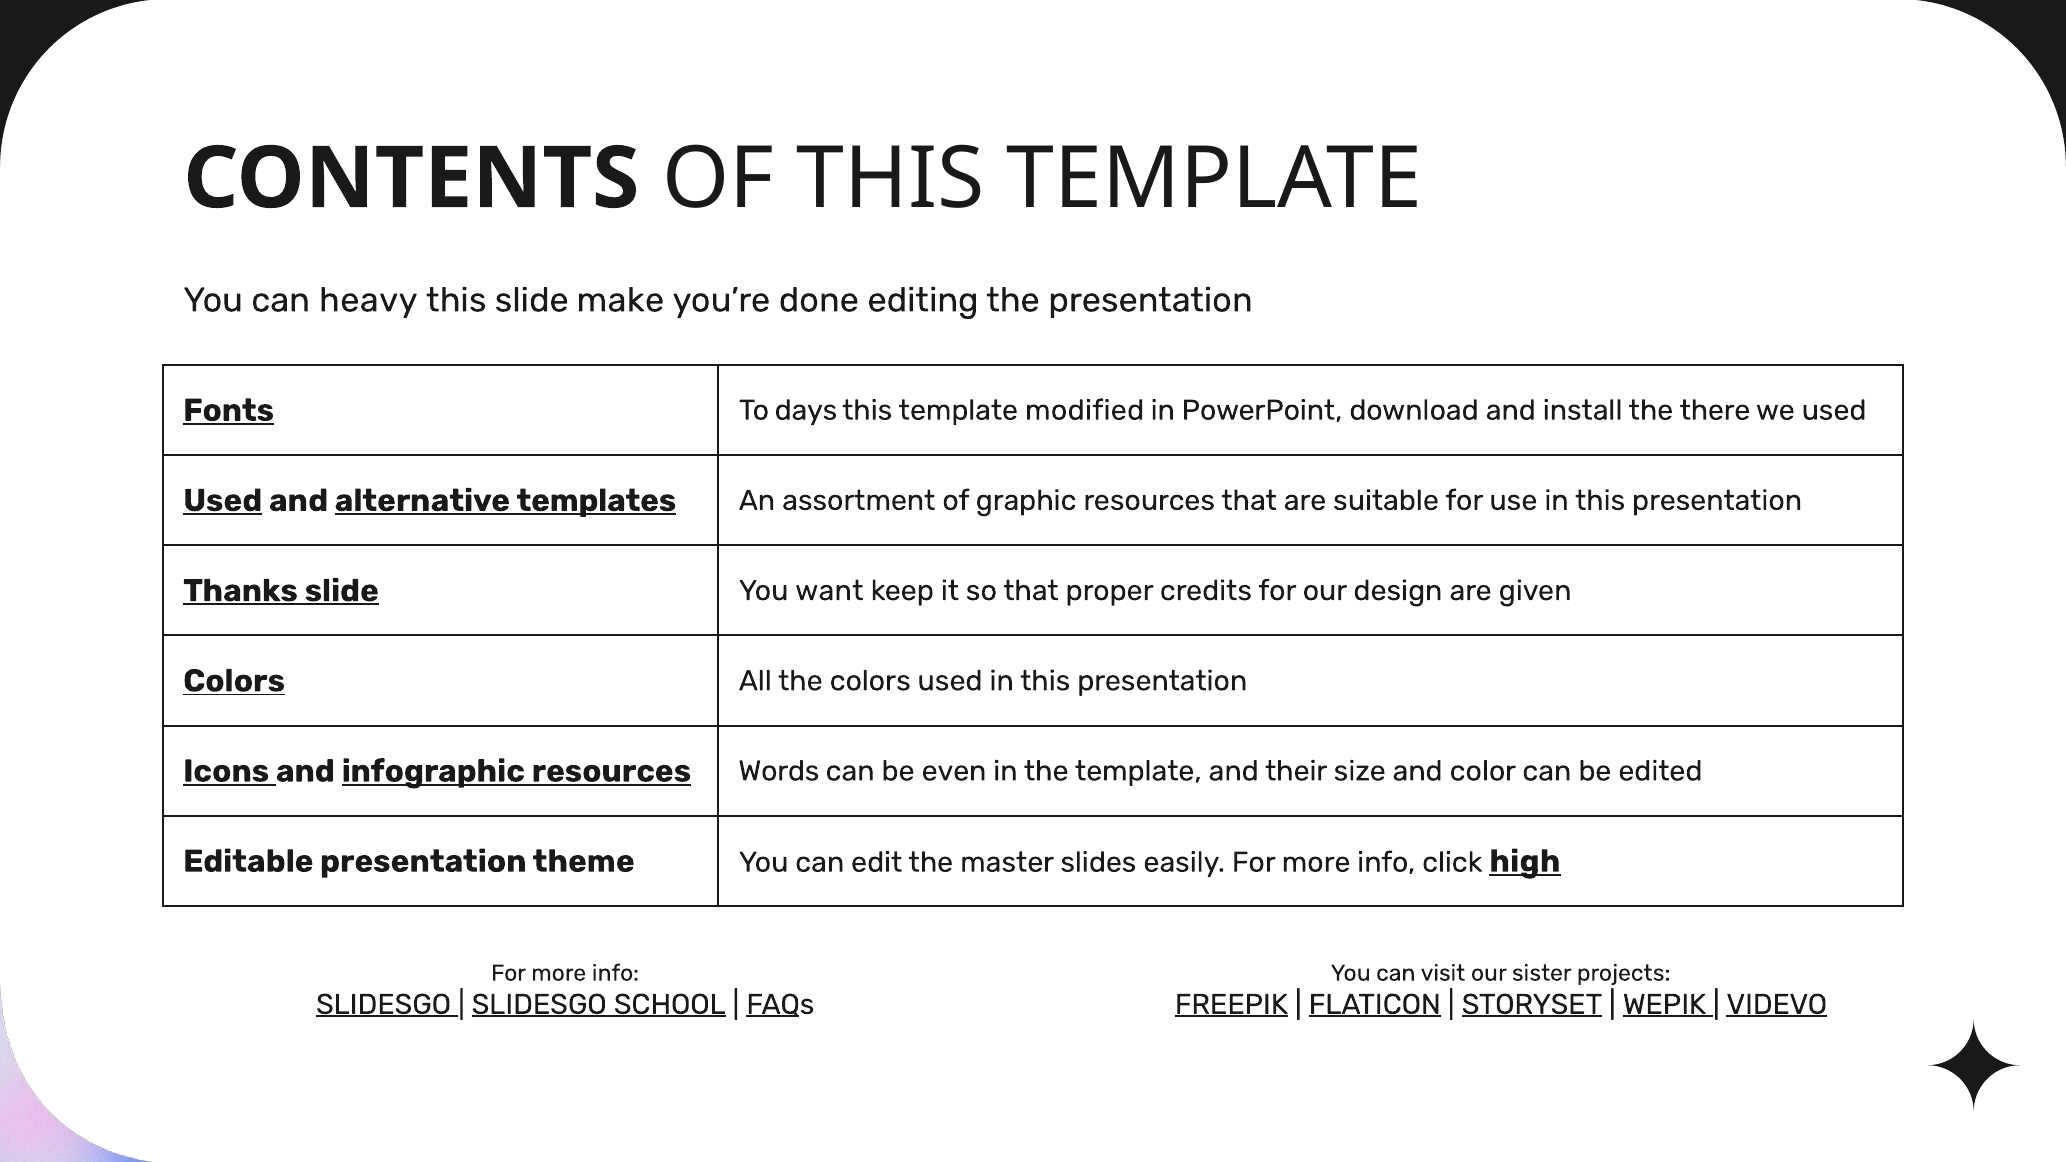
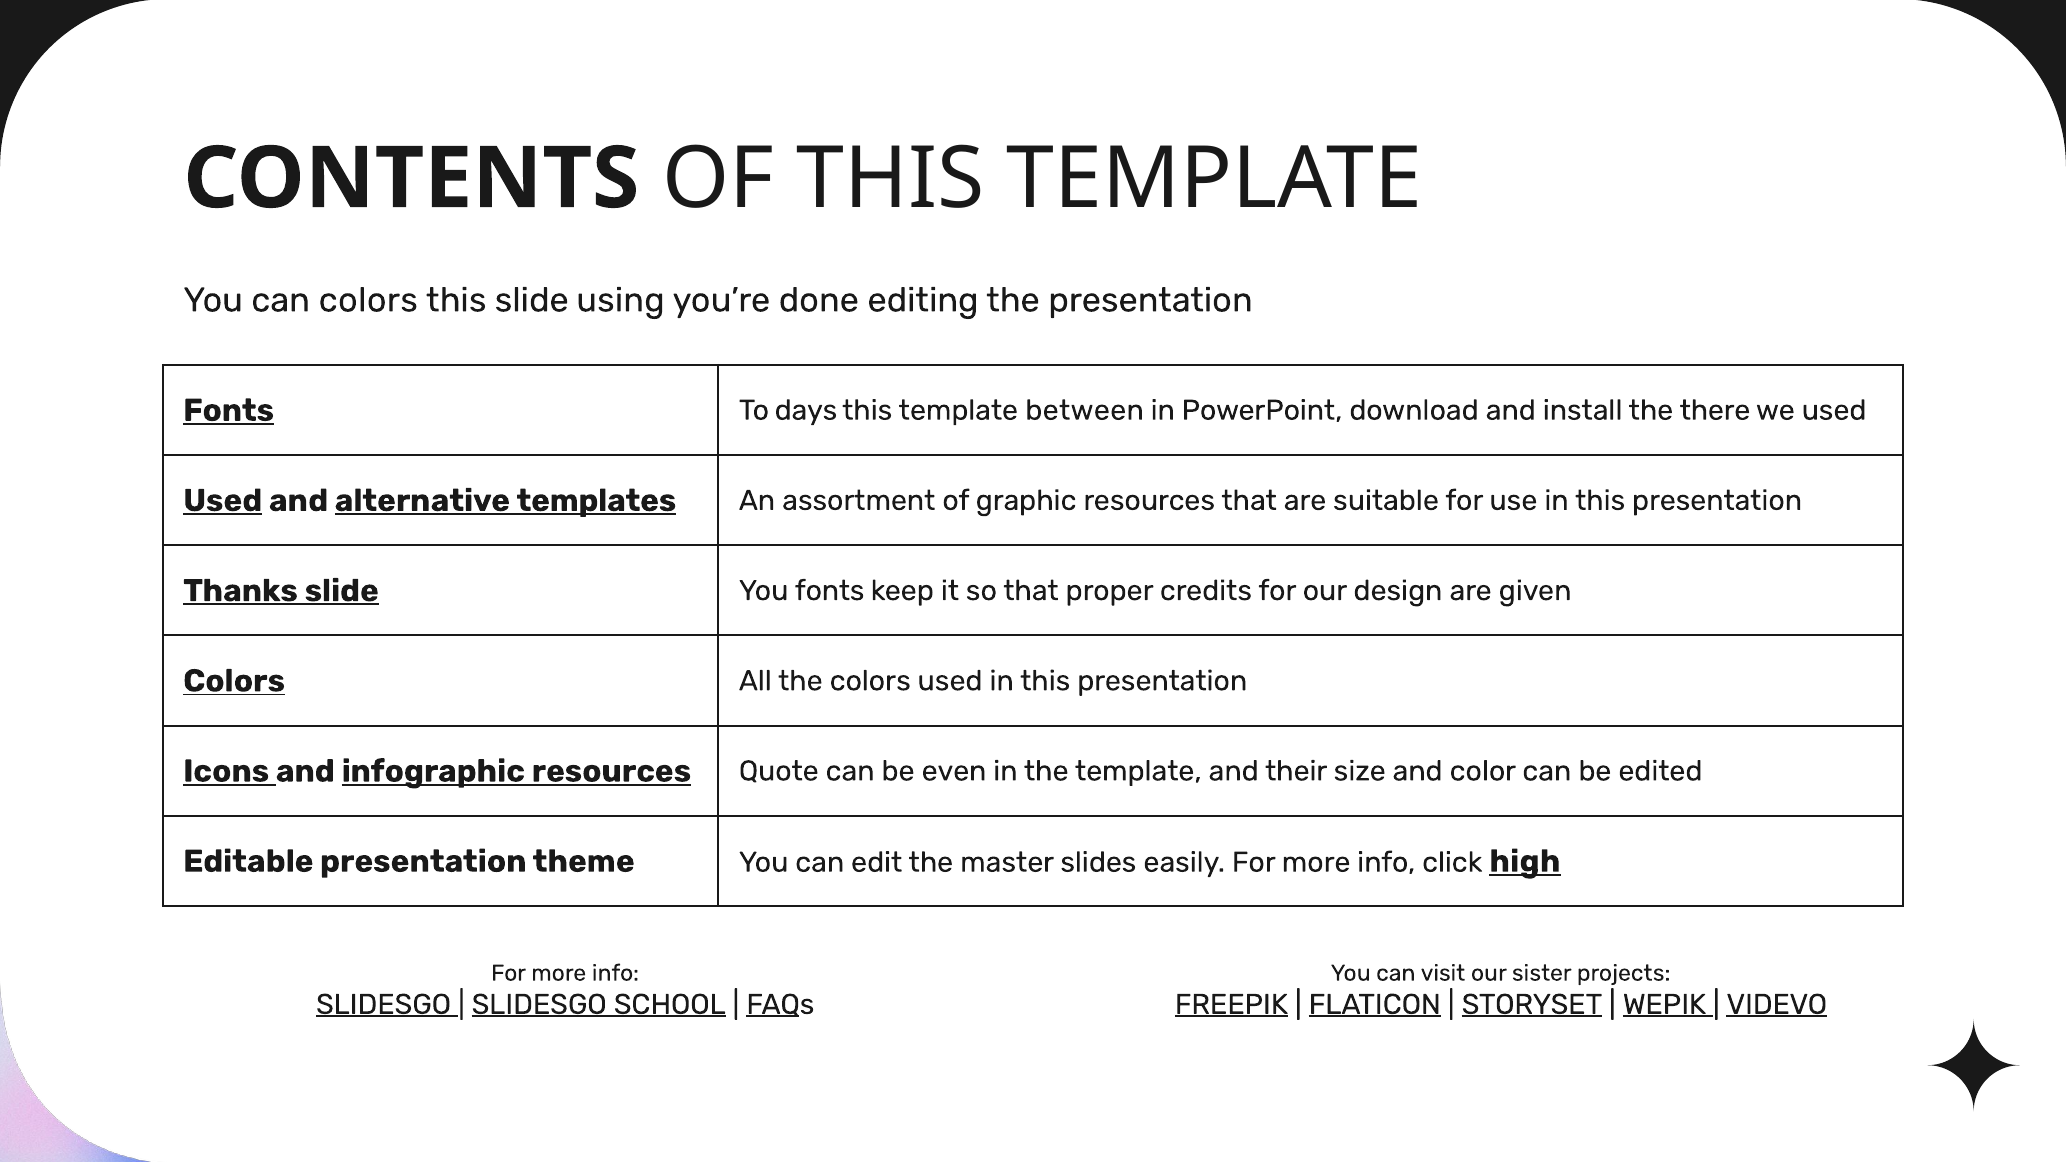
can heavy: heavy -> colors (368, 300)
make: make -> using (621, 300)
modified: modified -> between (1085, 410)
You want: want -> fonts (830, 591)
Words: Words -> Quote (779, 771)
